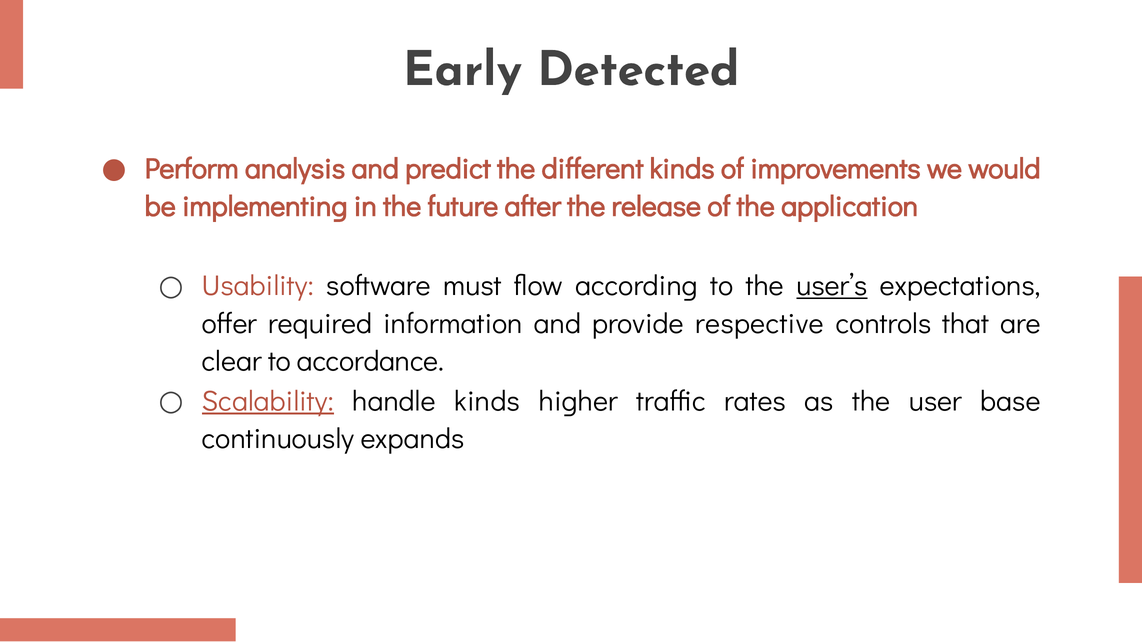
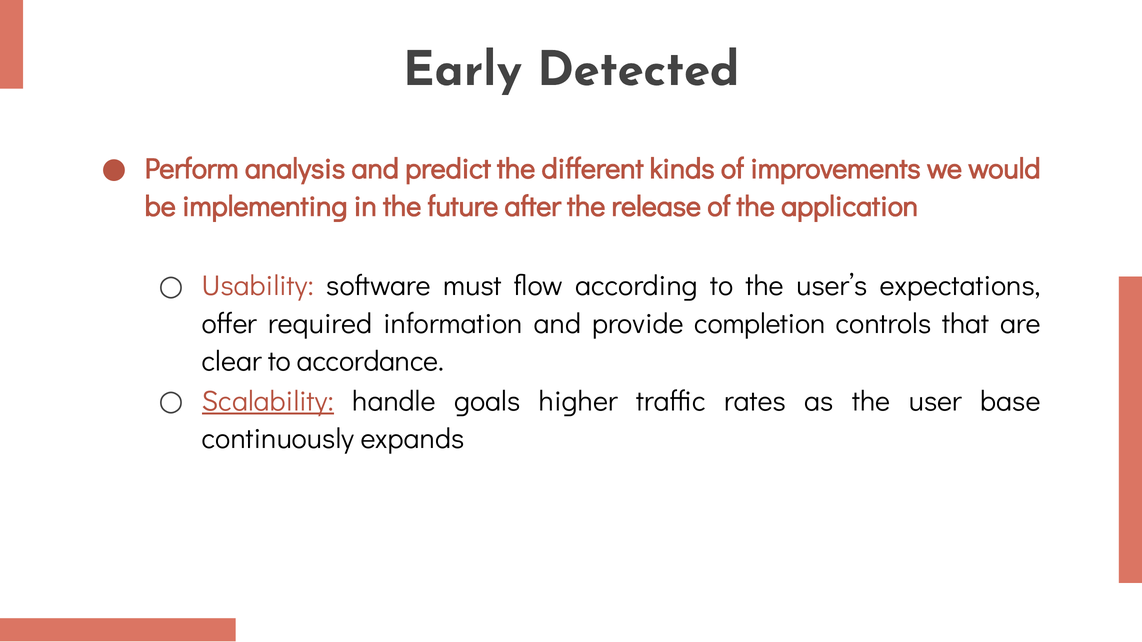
user’s underline: present -> none (832, 286)
respective: respective -> completion (760, 324)
handle kinds: kinds -> goals (487, 401)
